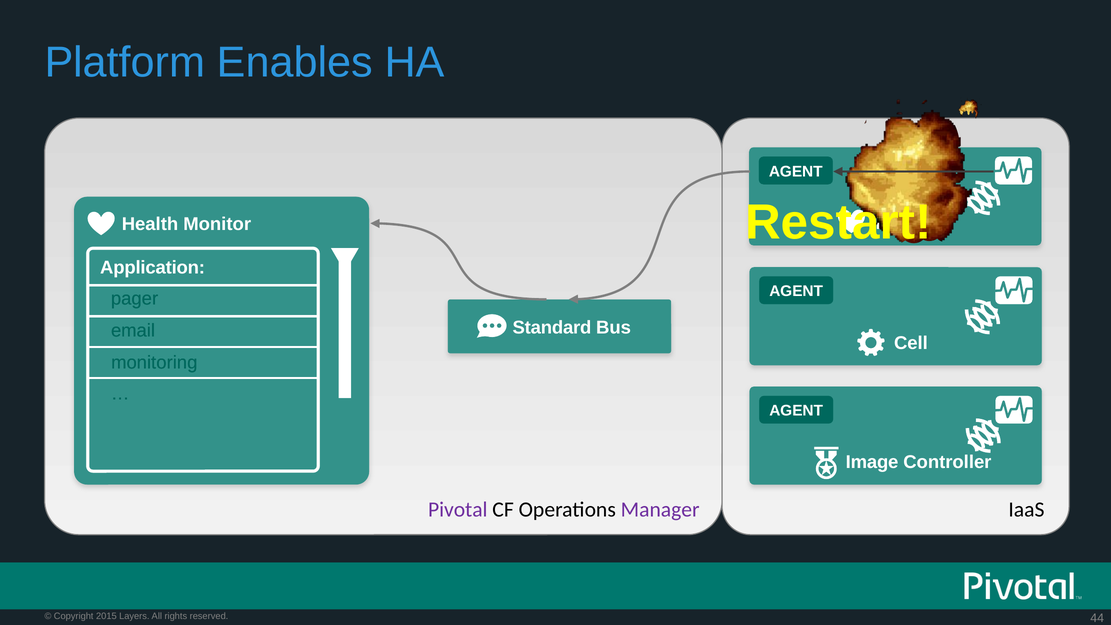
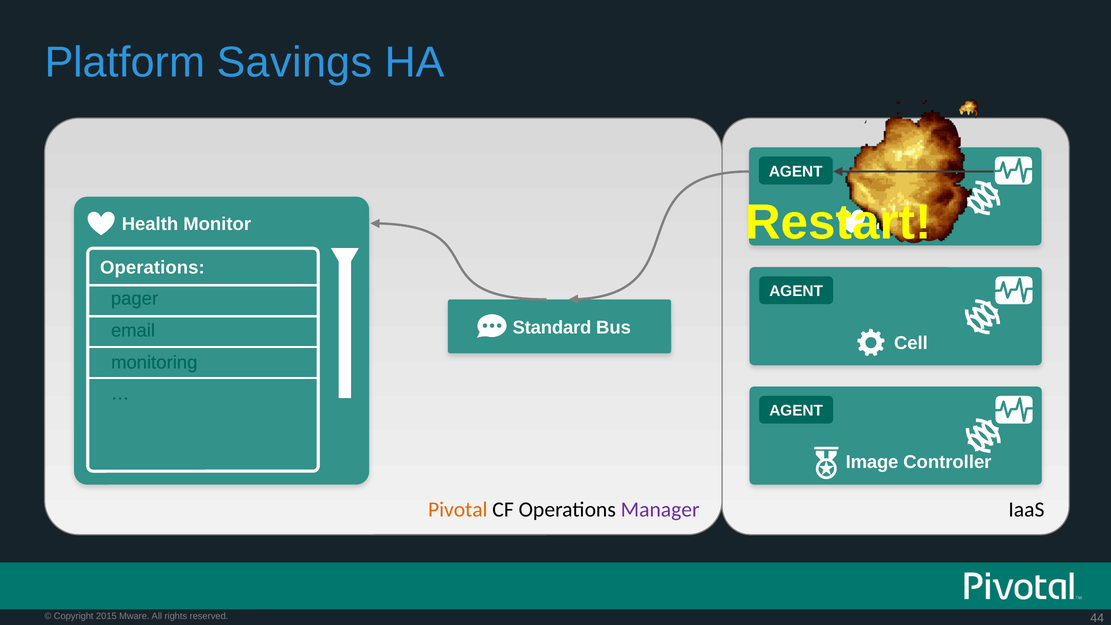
Enables: Enables -> Savings (295, 63)
Application: Application -> Operations (152, 268)
Pivotal colour: purple -> orange (458, 510)
Layers: Layers -> Mware (134, 616)
